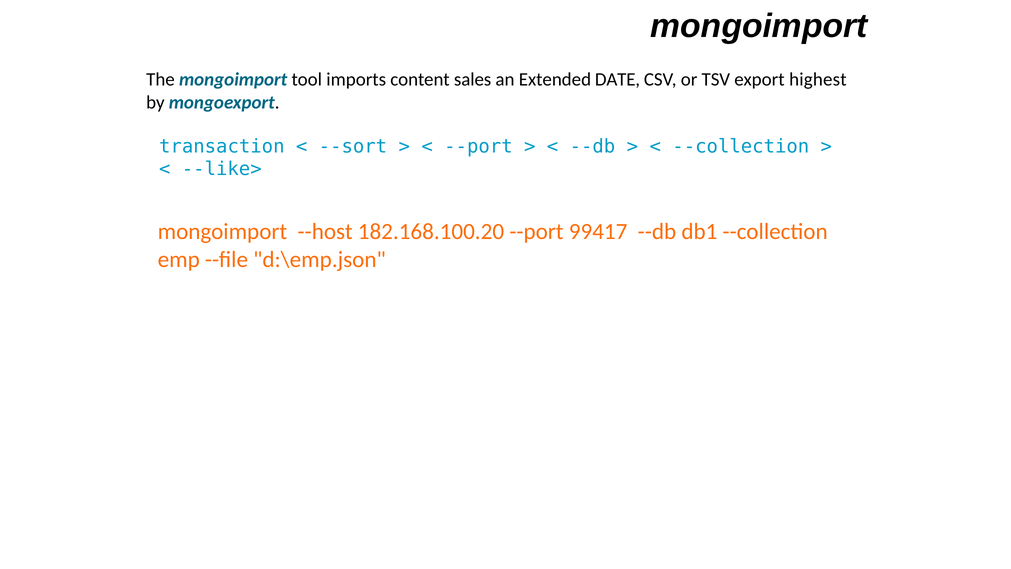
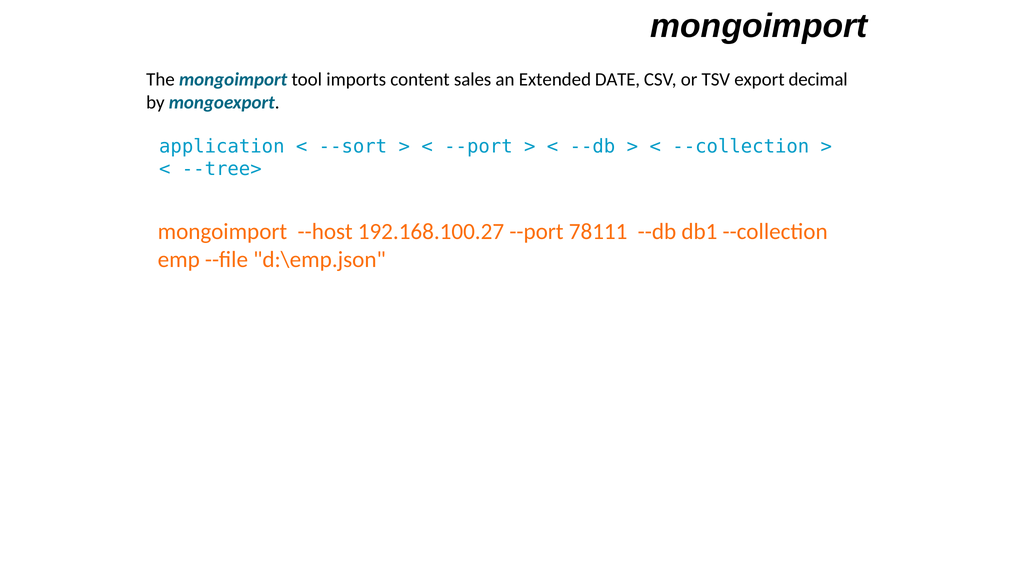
highest: highest -> decimal (818, 80)
transaction: transaction -> application (222, 146)
--like>: --like> -> --tree> (222, 169)
182.168.100.20: 182.168.100.20 -> 192.168.100.27 (431, 232)
99417: 99417 -> 78111 (598, 232)
